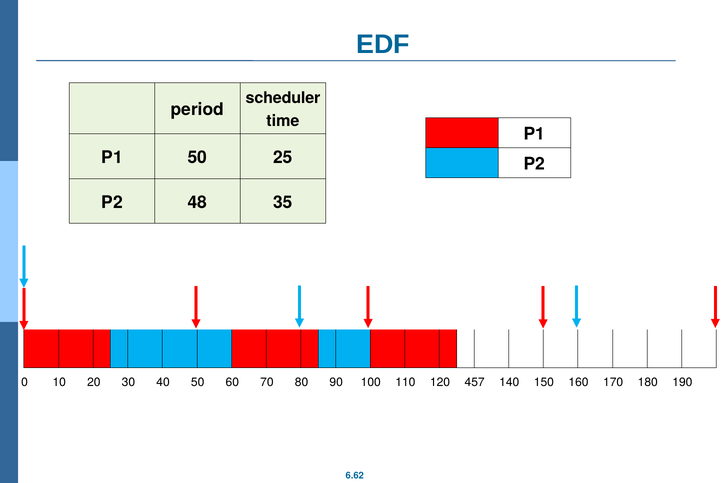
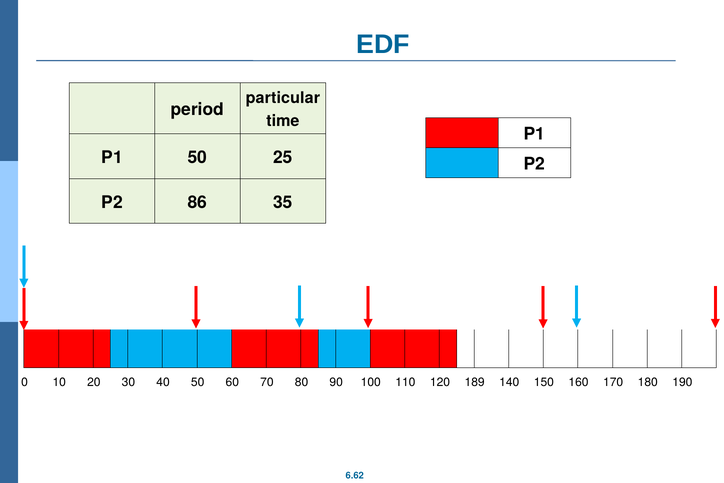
scheduler: scheduler -> particular (283, 98)
48: 48 -> 86 (197, 202)
457: 457 -> 189 (475, 382)
